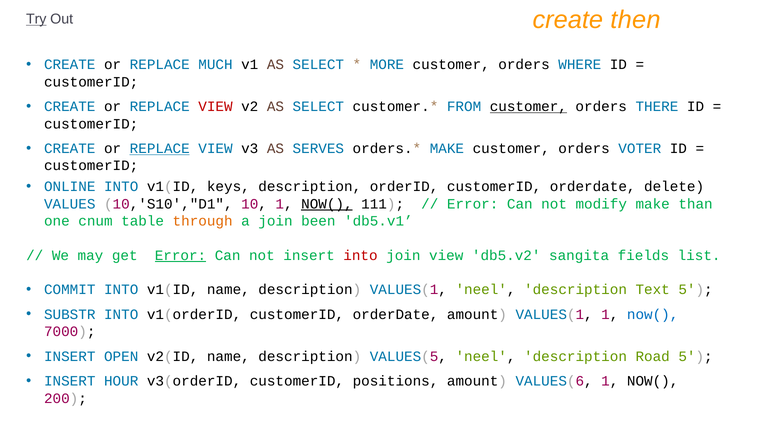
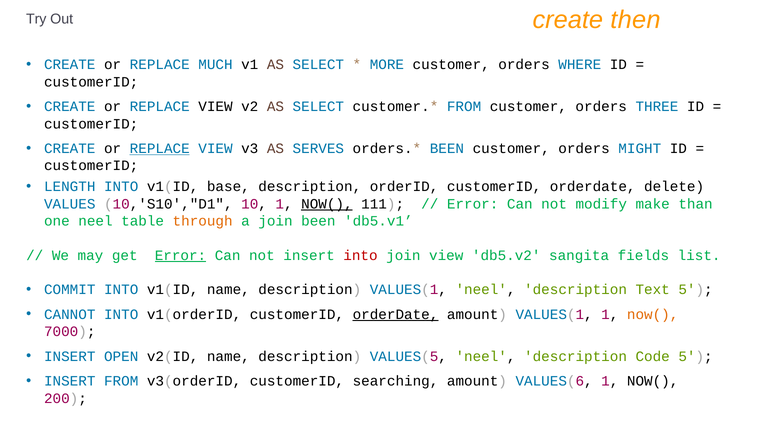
Try underline: present -> none (36, 19)
VIEW colour: red -> black (215, 107)
customer underline: present -> none (528, 107)
THERE: THERE -> THREE (657, 107)
MAKE: MAKE -> BEEN (447, 148)
VOTER: VOTER -> MIGHT (640, 148)
ONLINE: ONLINE -> LENGTH (70, 187)
keys: keys -> base (228, 187)
one cnum: cnum -> neel (95, 221)
SUBSTR: SUBSTR -> CANNOT (70, 314)
orderDate underline: none -> present (396, 314)
now( colour: blue -> orange (653, 314)
Road: Road -> Code (653, 356)
INSERT HOUR: HOUR -> FROM (121, 381)
positions: positions -> searching (396, 381)
